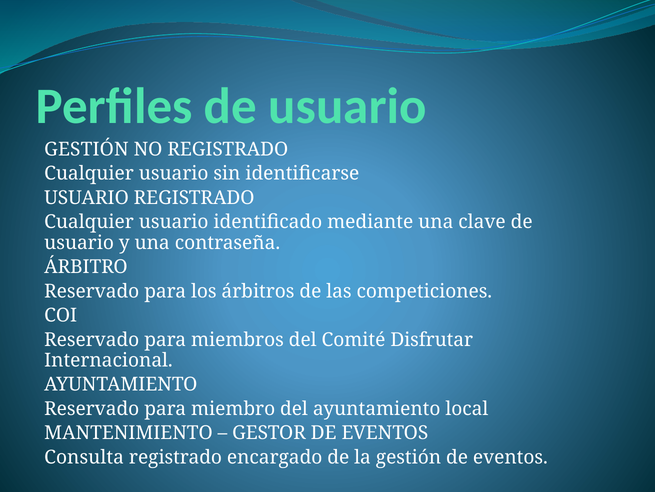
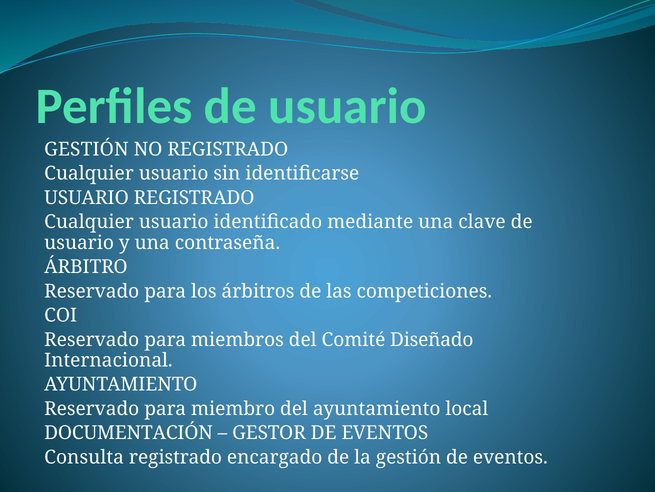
Disfrutar: Disfrutar -> Diseñado (432, 339)
MANTENIMIENTO: MANTENIMIENTO -> DOCUMENTACIÓN (129, 432)
